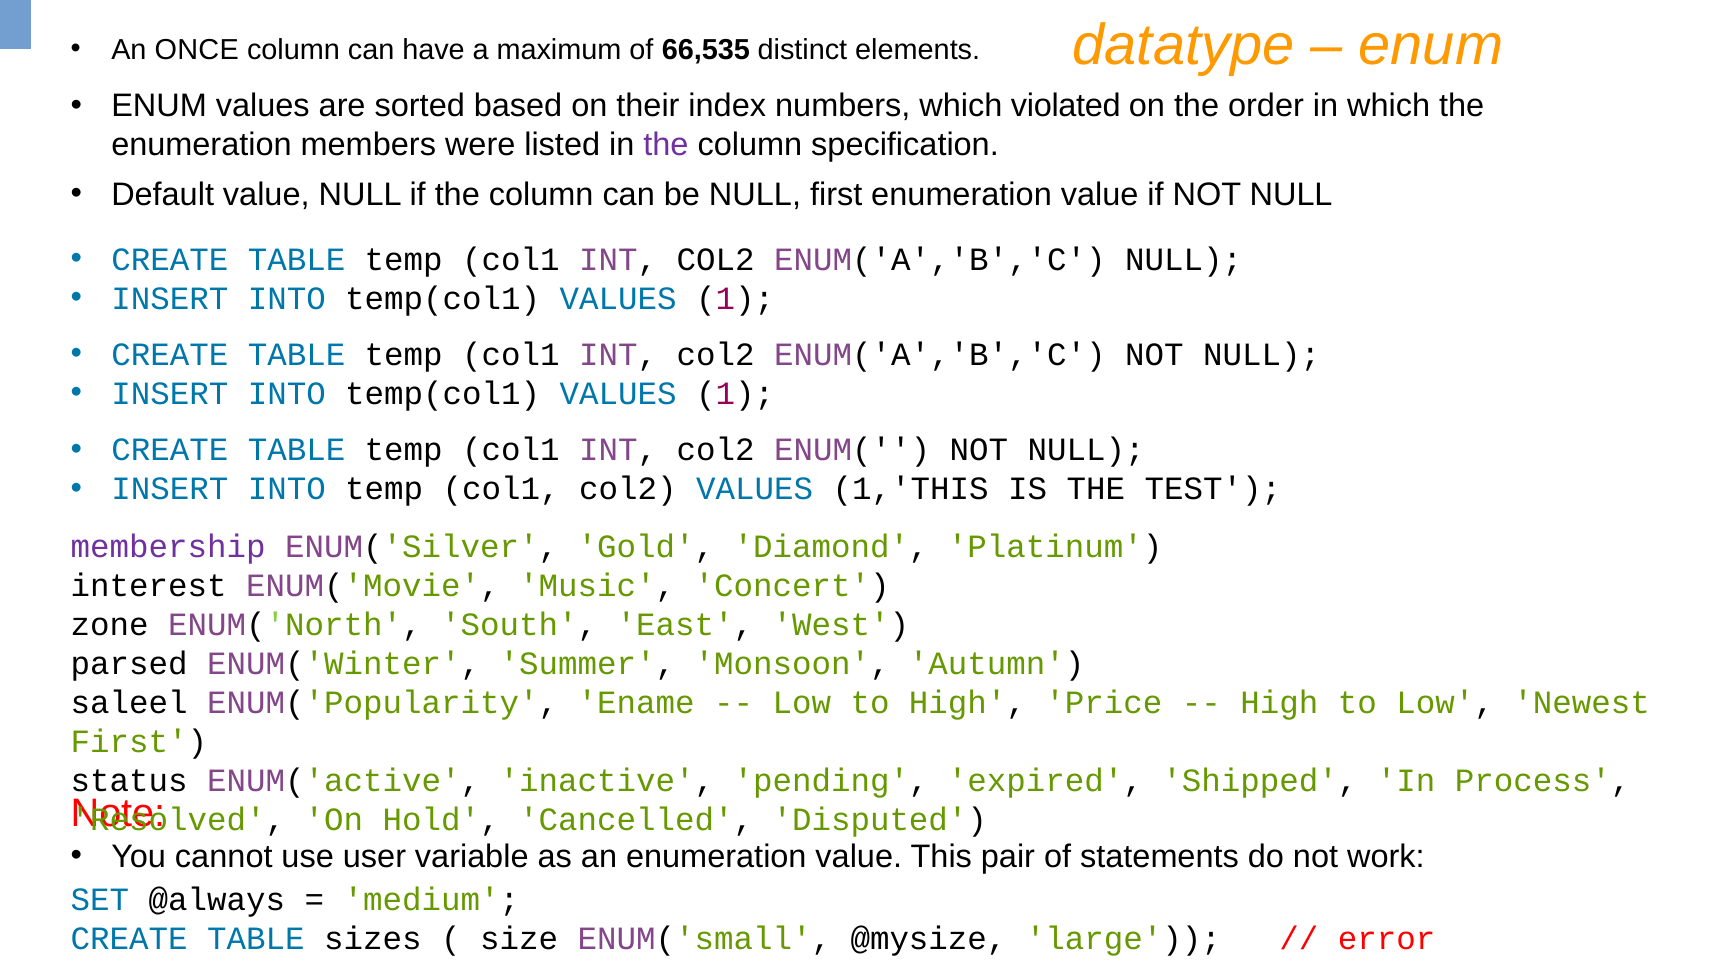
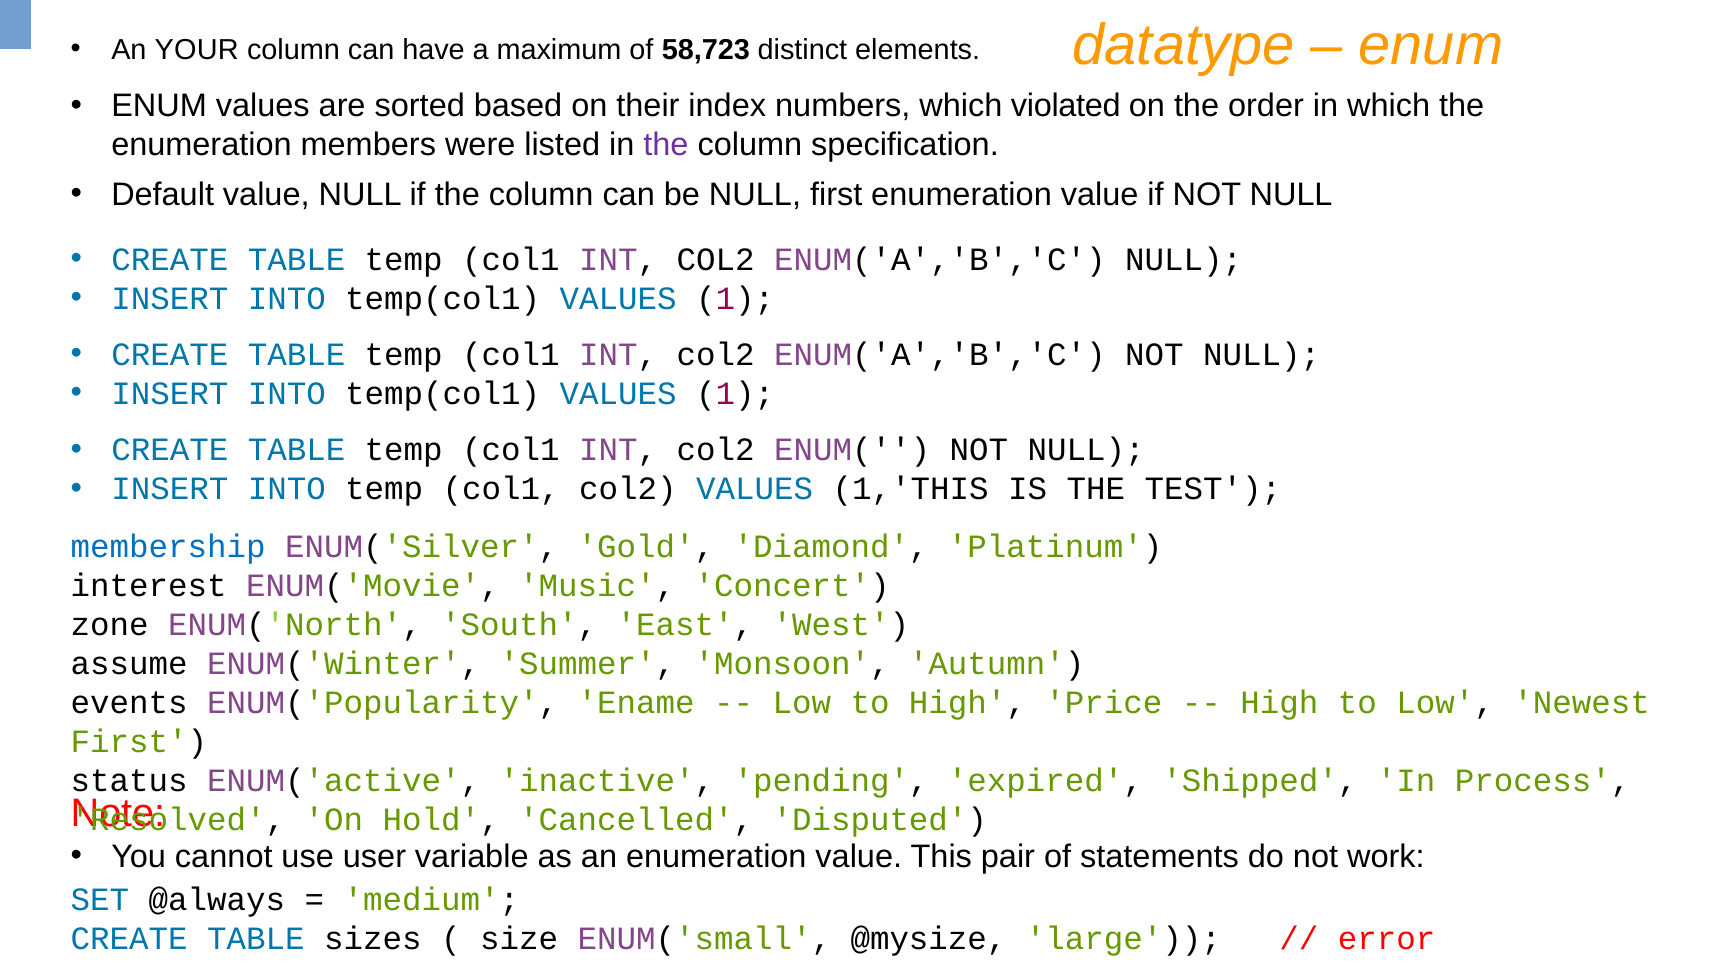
ONCE: ONCE -> YOUR (197, 50)
66,535: 66,535 -> 58,723 (706, 50)
membership colour: purple -> blue (168, 546)
parsed: parsed -> assume (129, 663)
saleel: saleel -> events (129, 702)
